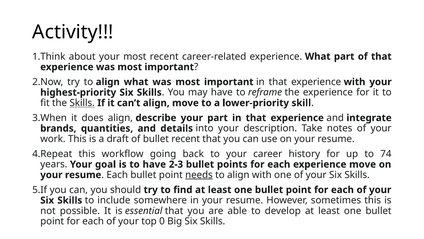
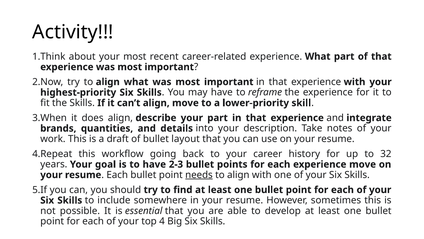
Skills underline: present -> none (82, 103)
bullet recent: recent -> layout (186, 139)
74: 74 -> 32 (386, 154)
0: 0 -> 4 (162, 221)
